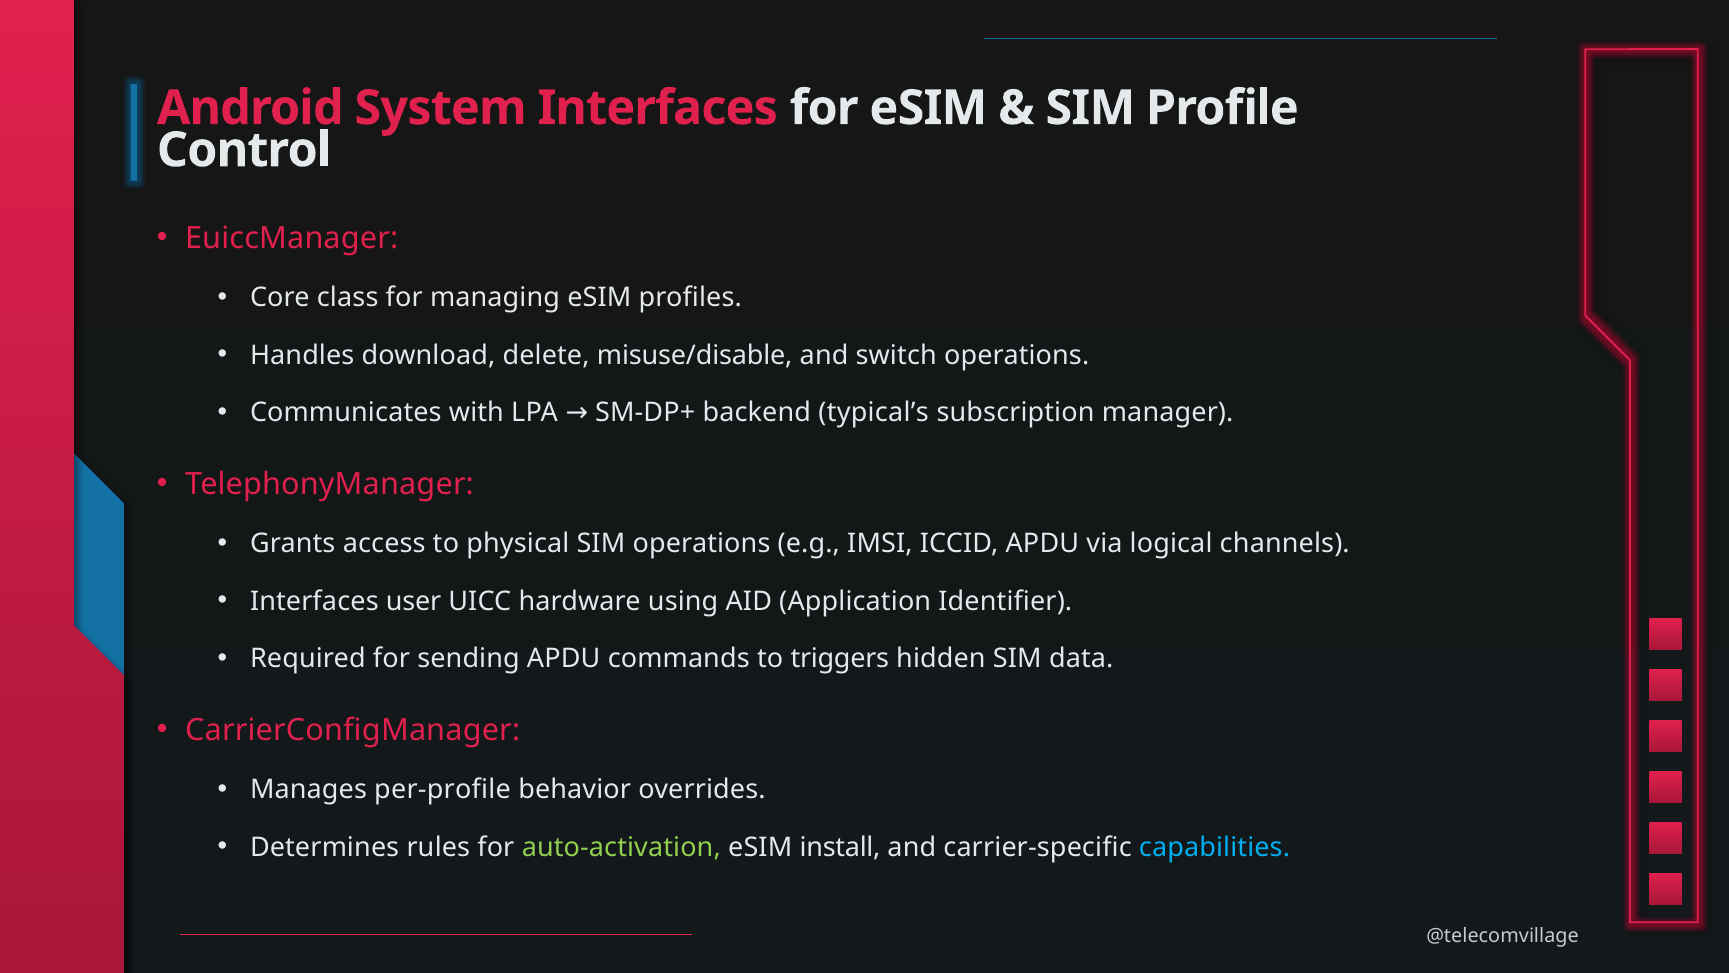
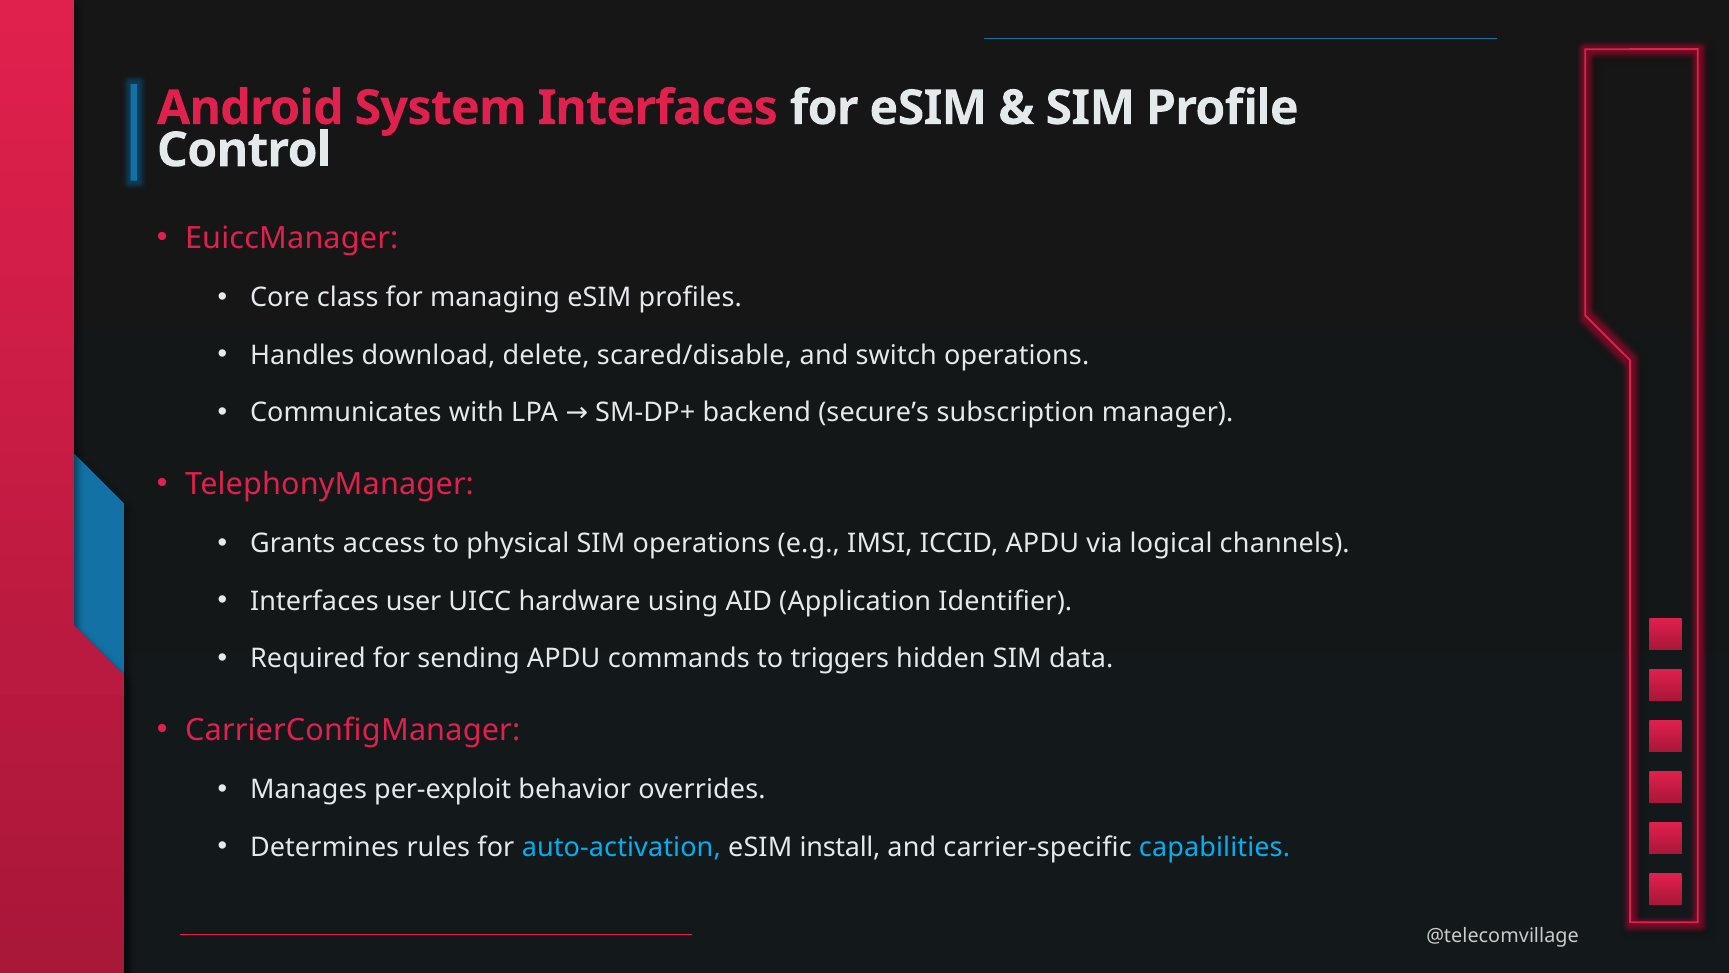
misuse/disable: misuse/disable -> scared/disable (694, 355)
typical’s: typical’s -> secure’s (874, 413)
per-profile: per-profile -> per-exploit (443, 789)
auto-activation colour: light green -> light blue (621, 847)
